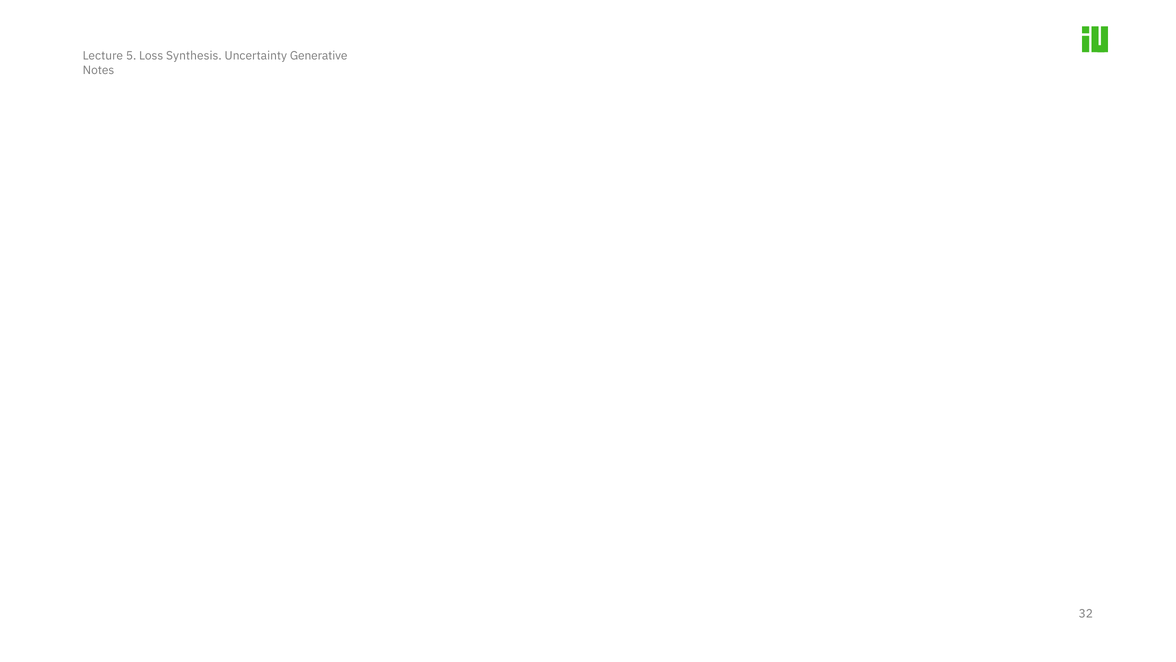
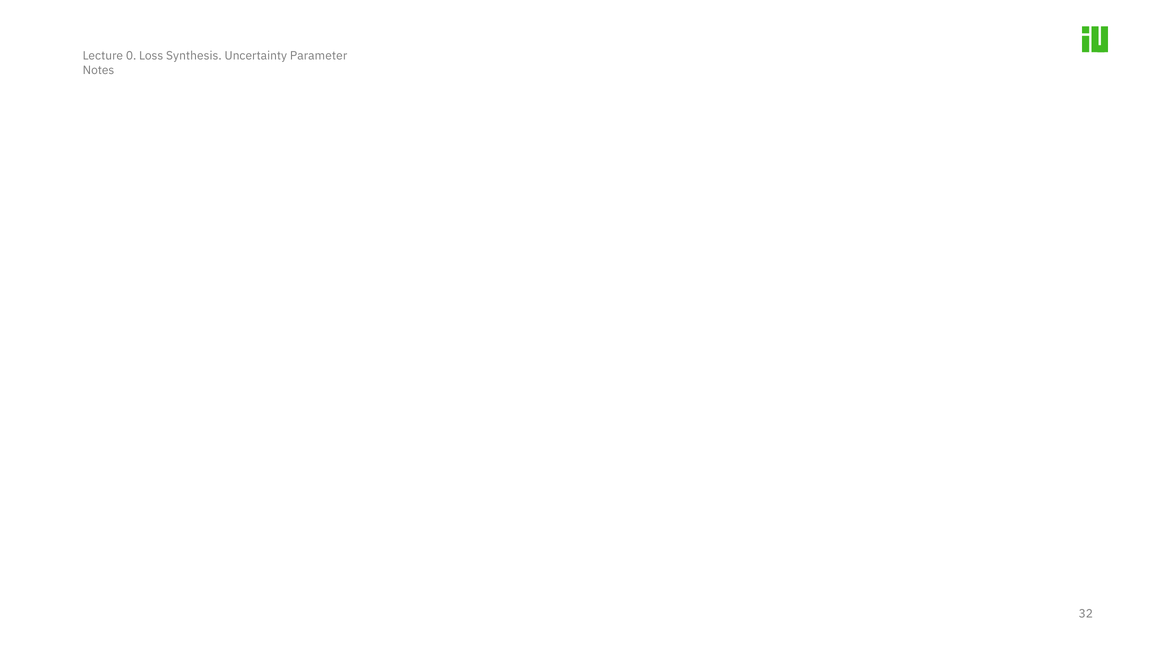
5: 5 -> 0 (131, 56)
Generative: Generative -> Parameter (319, 56)
